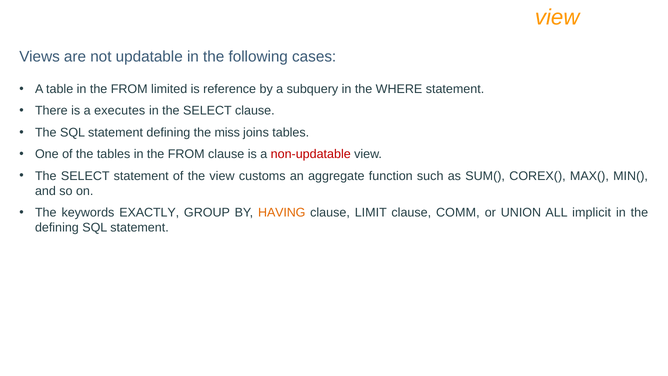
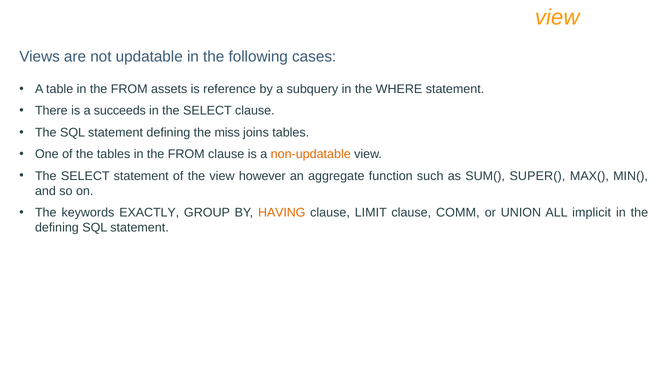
limited: limited -> assets (169, 89)
executes: executes -> succeeds (120, 111)
non-updatable colour: red -> orange (311, 154)
customs: customs -> however (262, 176)
COREX(: COREX( -> SUPER( (537, 176)
